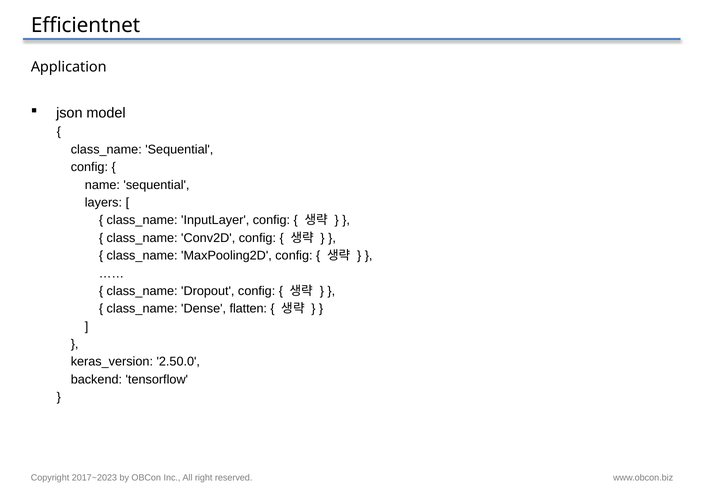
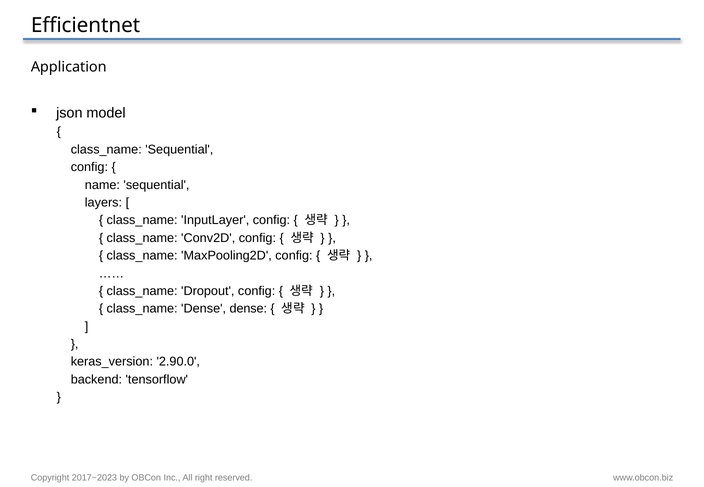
Dense flatten: flatten -> dense (248, 309)
2.50.0: 2.50.0 -> 2.90.0 (178, 362)
